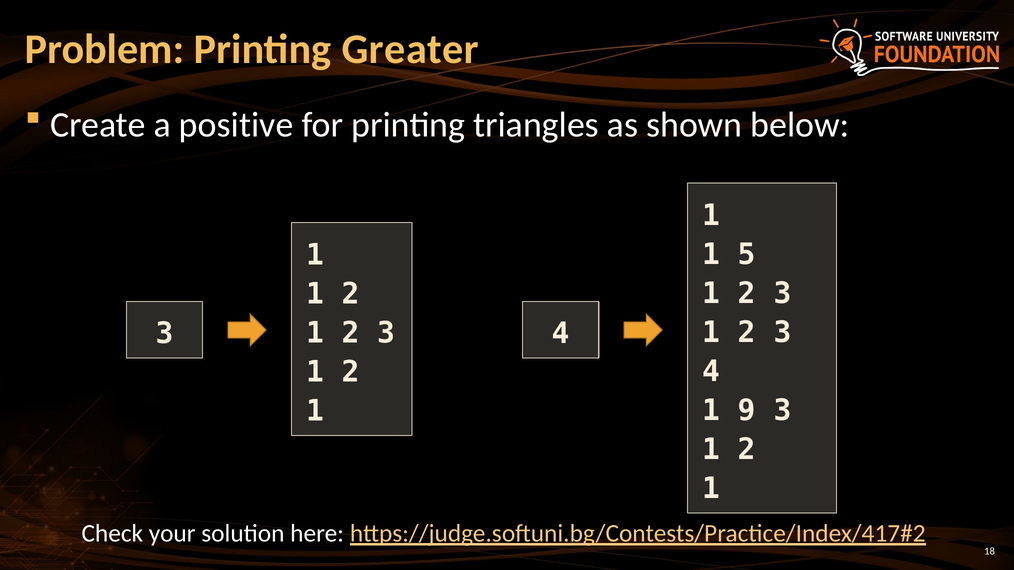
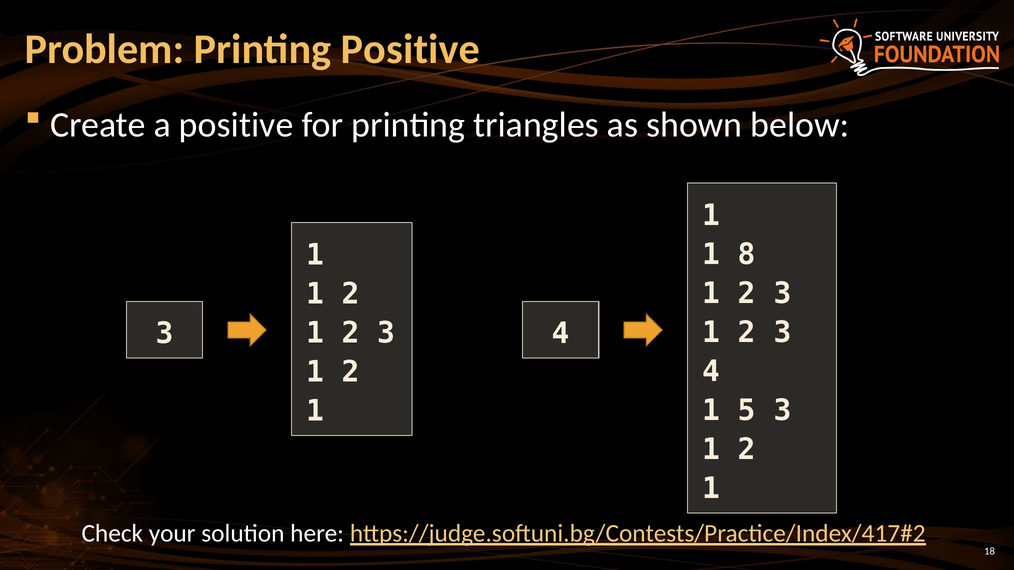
Printing Greater: Greater -> Positive (410, 49)
5: 5 -> 8 (747, 255)
9: 9 -> 5 (747, 411)
